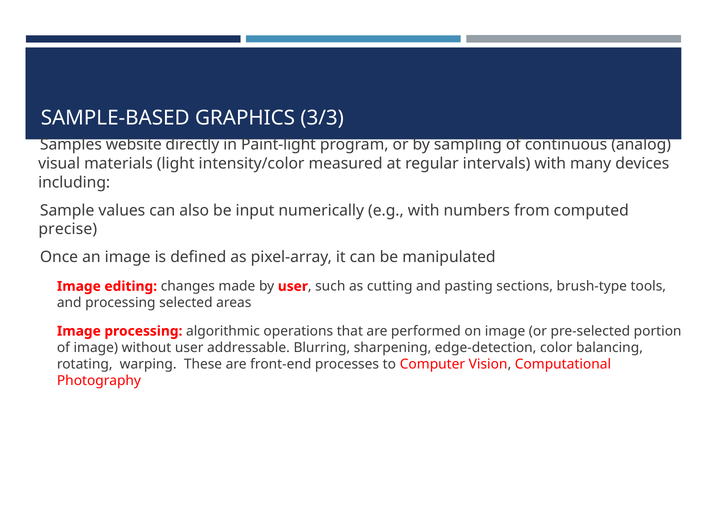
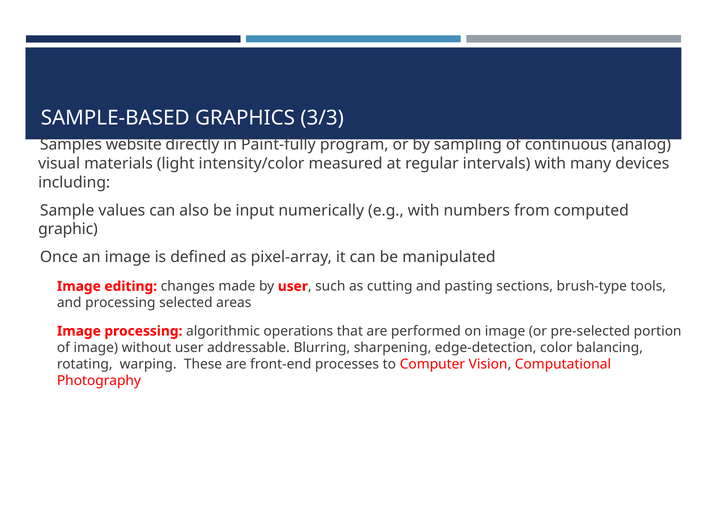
Paint-light: Paint-light -> Paint-fully (278, 145)
precise: precise -> graphic (68, 229)
